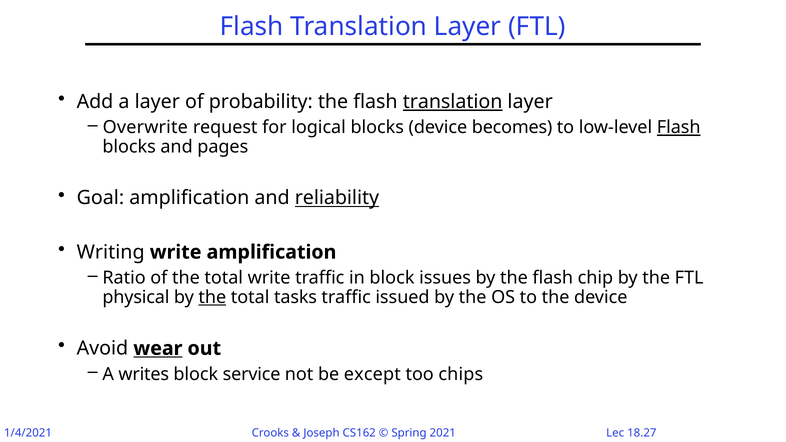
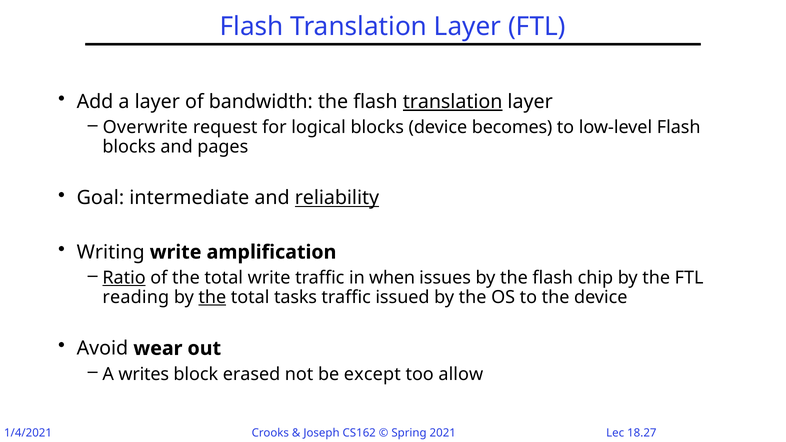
probability: probability -> bandwidth (261, 102)
Flash underline: present -> none (679, 128)
Goal amplification: amplification -> intermediate (189, 198)
Ratio underline: none -> present (124, 278)
in block: block -> when (392, 278)
physical: physical -> reading (136, 297)
wear underline: present -> none (158, 348)
service: service -> erased (252, 374)
chips: chips -> allow (461, 374)
